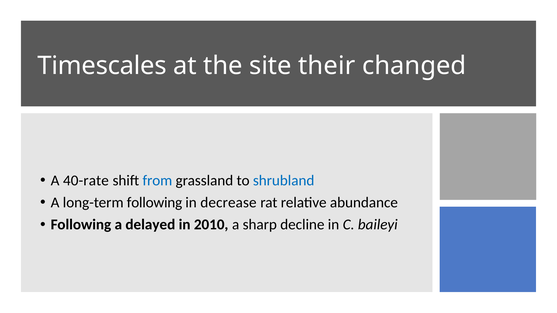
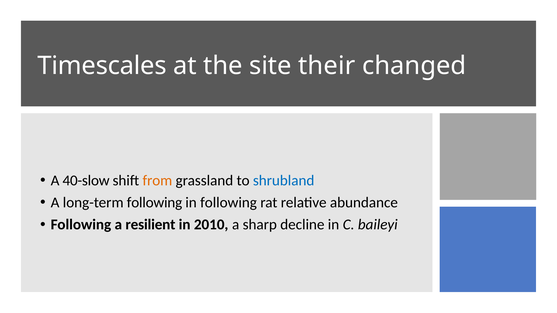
40-rate: 40-rate -> 40-slow (86, 181)
from colour: blue -> orange (157, 181)
in decrease: decrease -> following (229, 203)
delayed: delayed -> resilient (150, 225)
